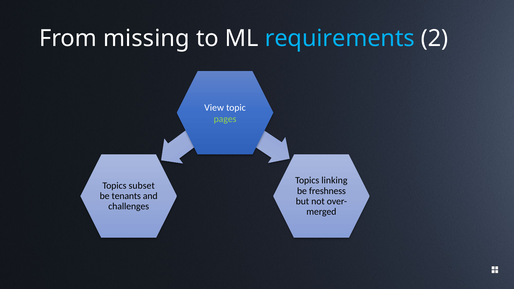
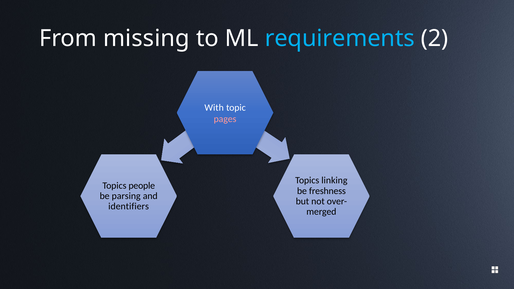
View: View -> With (214, 108)
pages colour: light green -> pink (225, 119)
subset: subset -> people (142, 186)
tenants: tenants -> parsing (126, 196)
challenges: challenges -> identifiers (129, 207)
